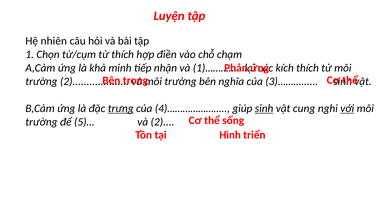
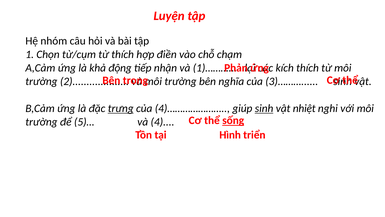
nhiên: nhiên -> nhóm (54, 41)
minh: minh -> động (120, 68)
cung: cung -> nhiệt (304, 108)
với underline: present -> none (347, 108)
sống underline: none -> present (233, 120)
và 2: 2 -> 4 (163, 122)
